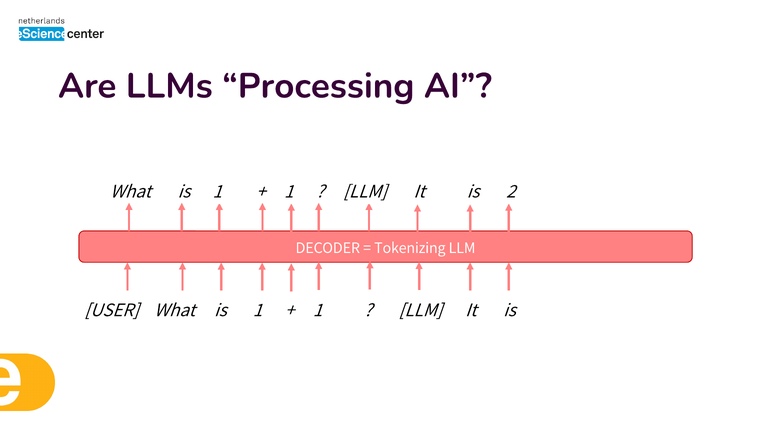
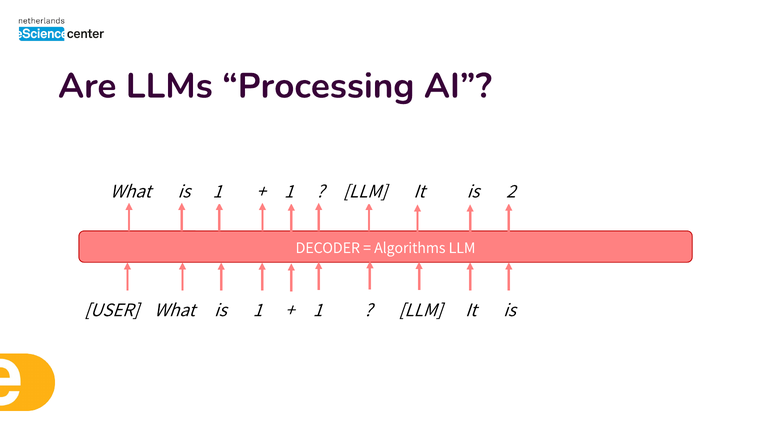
Tokenizing: Tokenizing -> Algorithms (410, 248)
